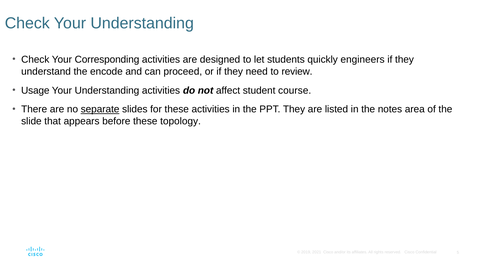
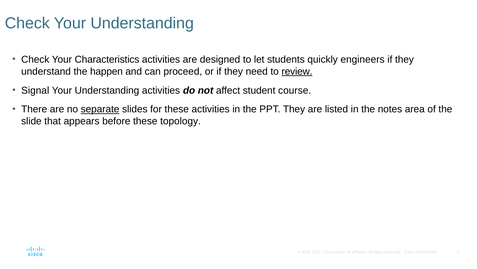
Corresponding: Corresponding -> Characteristics (107, 59)
encode: encode -> happen (106, 71)
review underline: none -> present (297, 71)
Usage: Usage -> Signal (35, 90)
